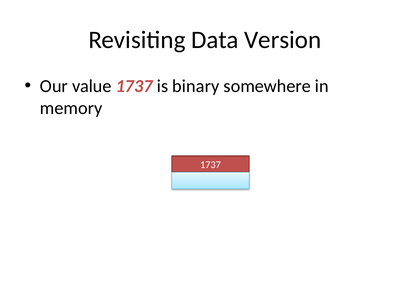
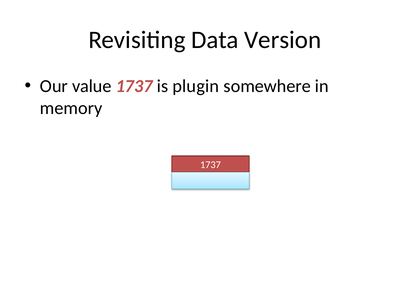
binary: binary -> plugin (196, 86)
